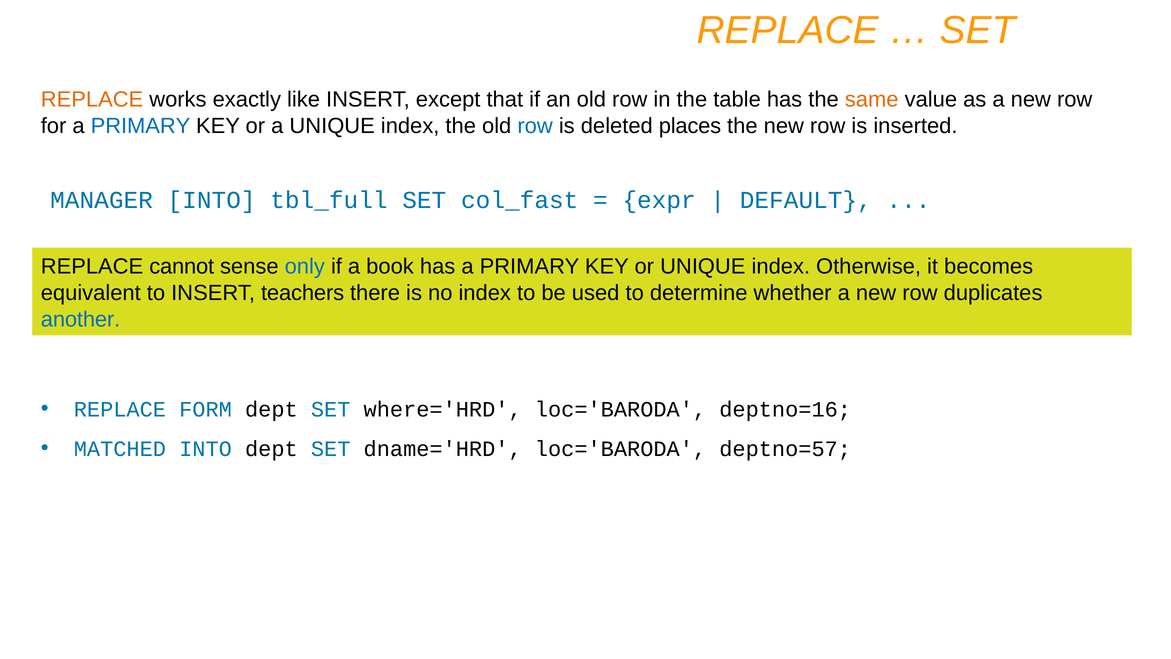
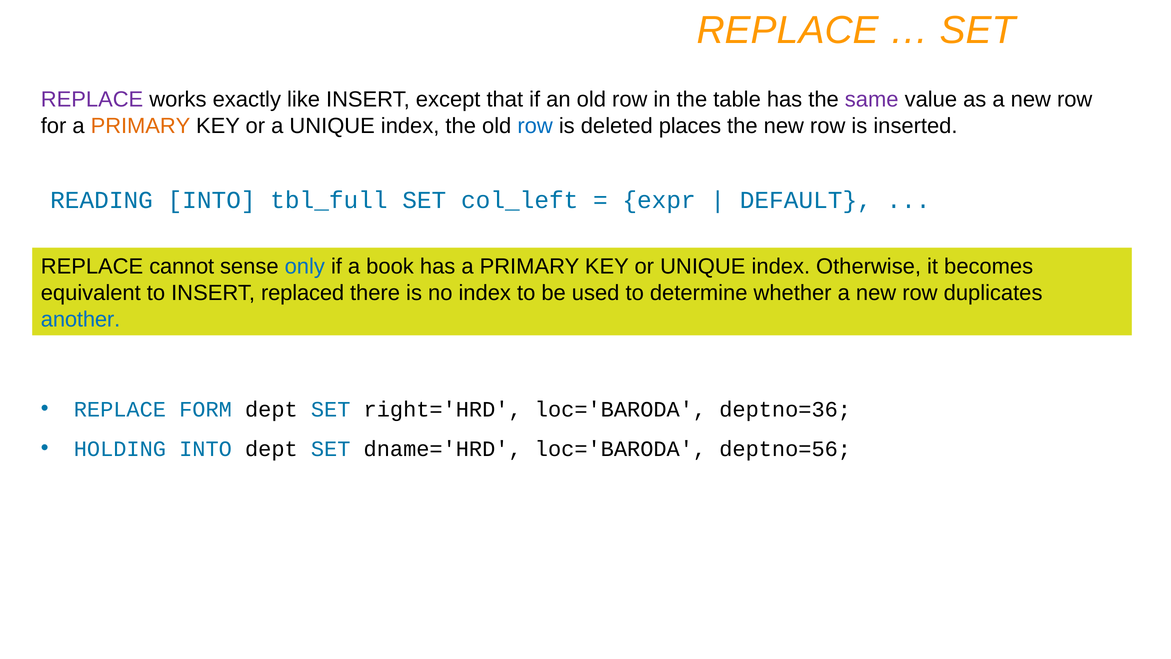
REPLACE colour: orange -> purple (92, 99)
same colour: orange -> purple (872, 99)
PRIMARY colour: blue -> orange (141, 126)
MANAGER: MANAGER -> READING (102, 200)
col_fast: col_fast -> col_left (520, 200)
teachers: teachers -> replaced (303, 293)
where='HRD: where='HRD -> right='HRD (443, 409)
deptno=16: deptno=16 -> deptno=36 (785, 409)
MATCHED: MATCHED -> HOLDING (120, 449)
deptno=57: deptno=57 -> deptno=56 (785, 449)
